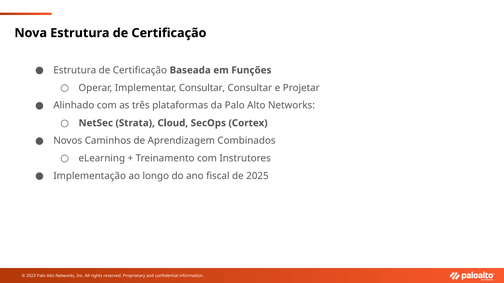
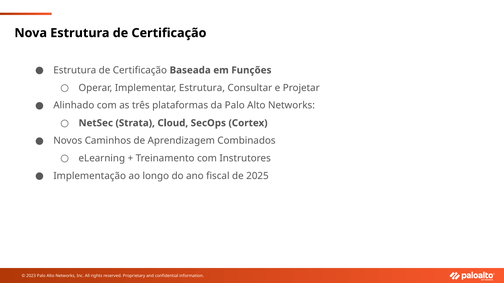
Implementar Consultar: Consultar -> Estrutura (202, 88)
